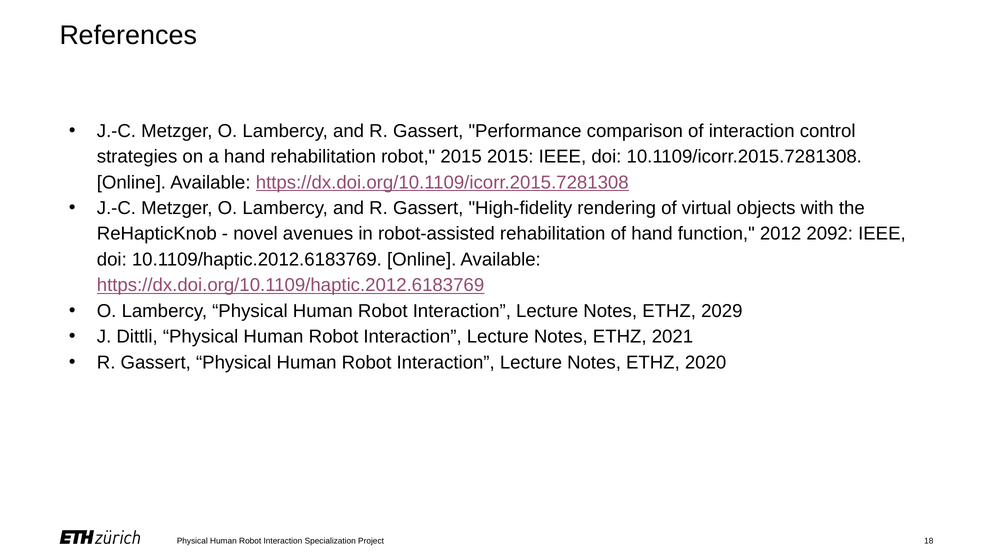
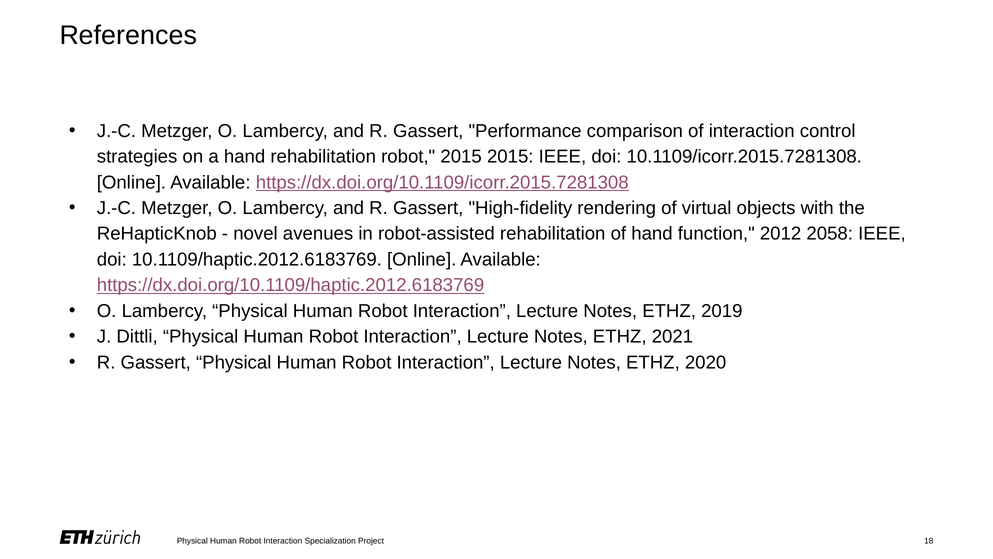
2092: 2092 -> 2058 (830, 234)
2029: 2029 -> 2019 (722, 311)
